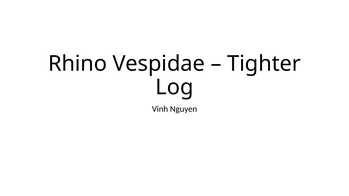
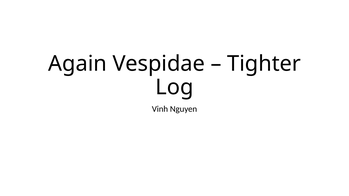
Rhino: Rhino -> Again (78, 64)
